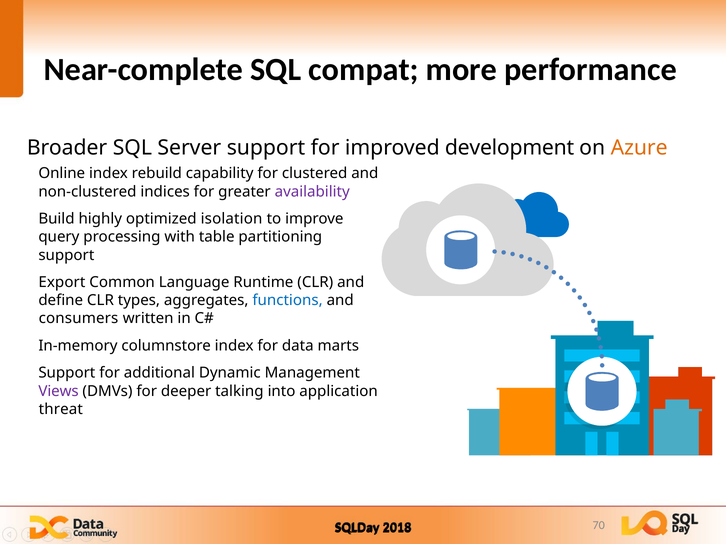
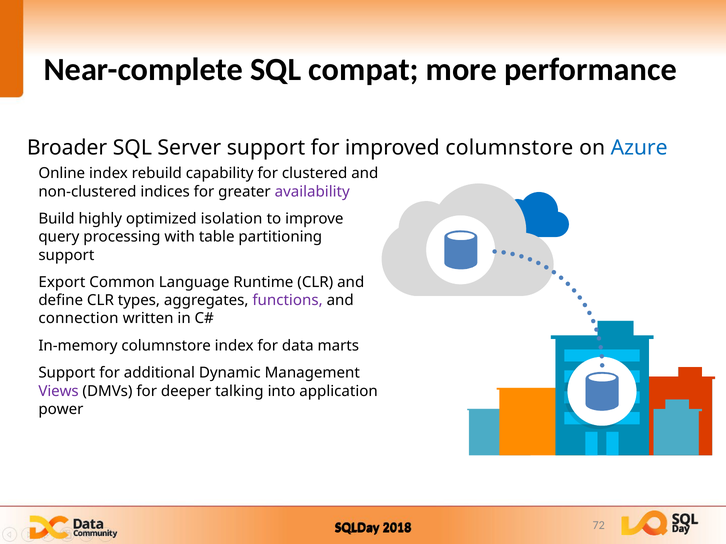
improved development: development -> columnstore (509, 148)
Azure colour: orange -> blue (639, 148)
functions colour: blue -> purple (288, 301)
consumers: consumers -> connection (79, 319)
threat: threat -> power (61, 410)
70: 70 -> 72 (599, 526)
